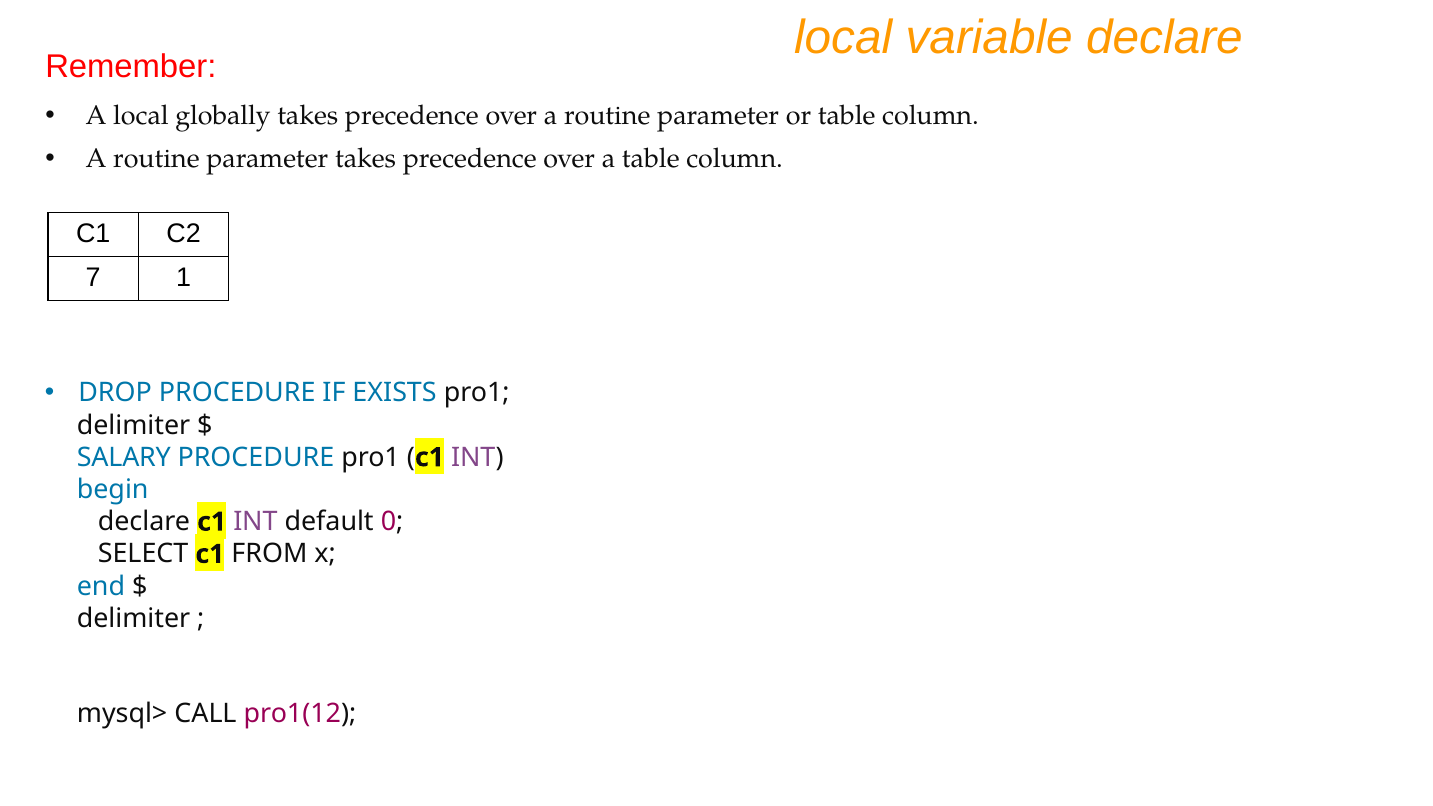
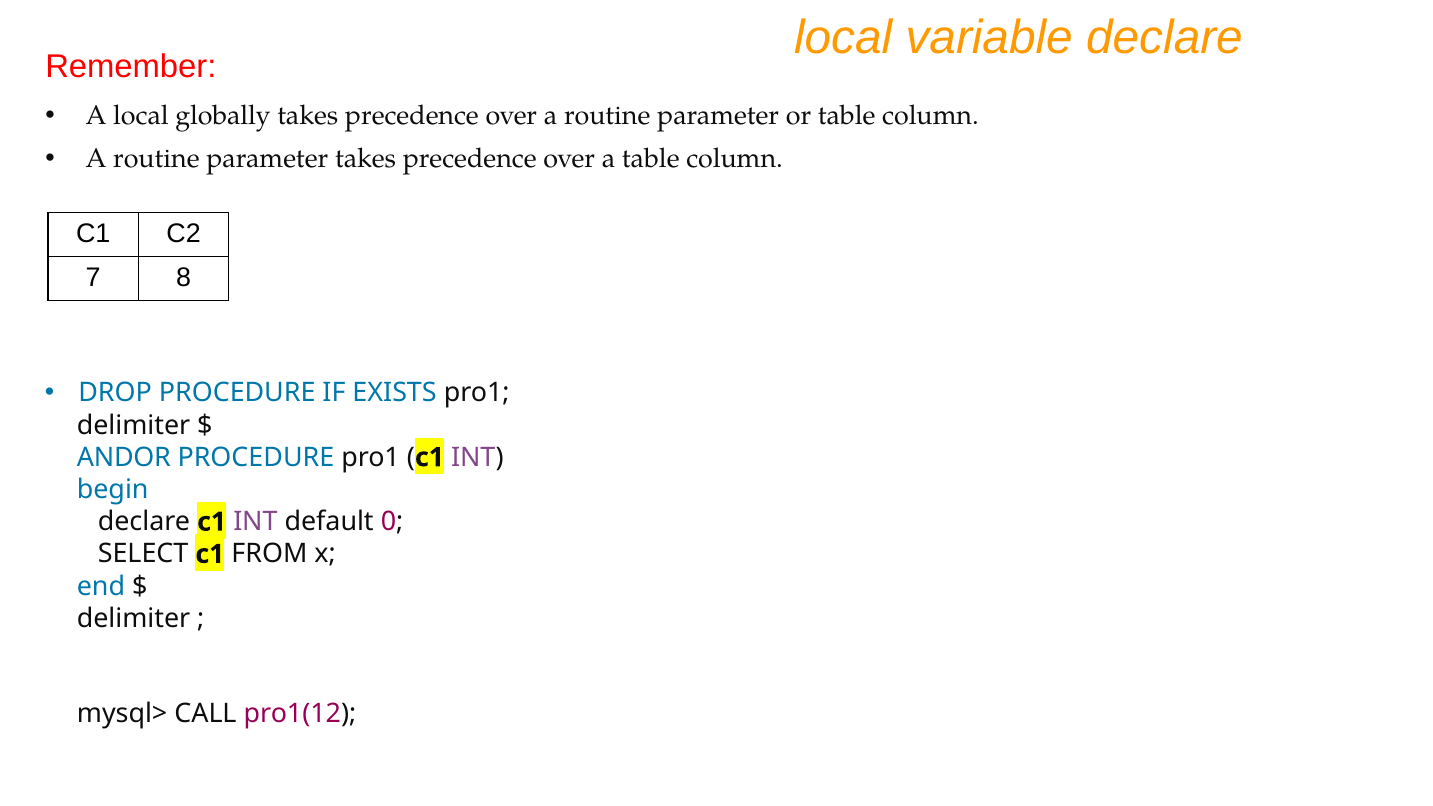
1: 1 -> 8 (184, 277)
SALARY: SALARY -> ANDOR (124, 457)
